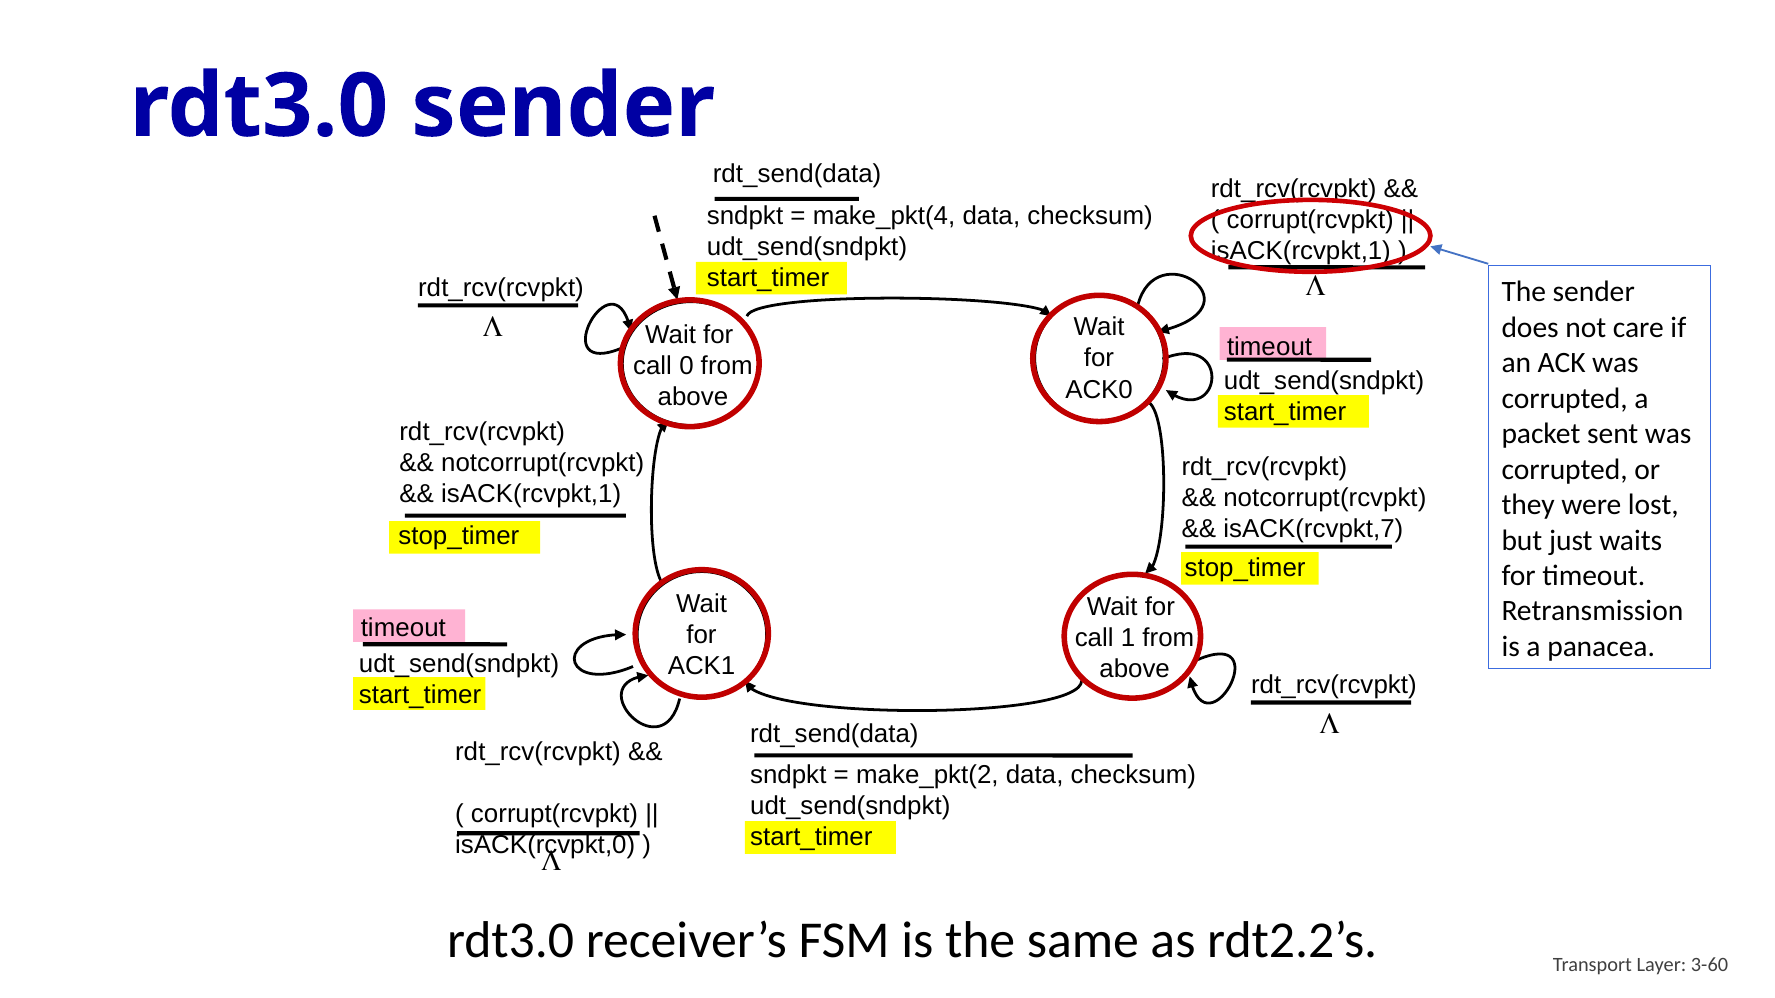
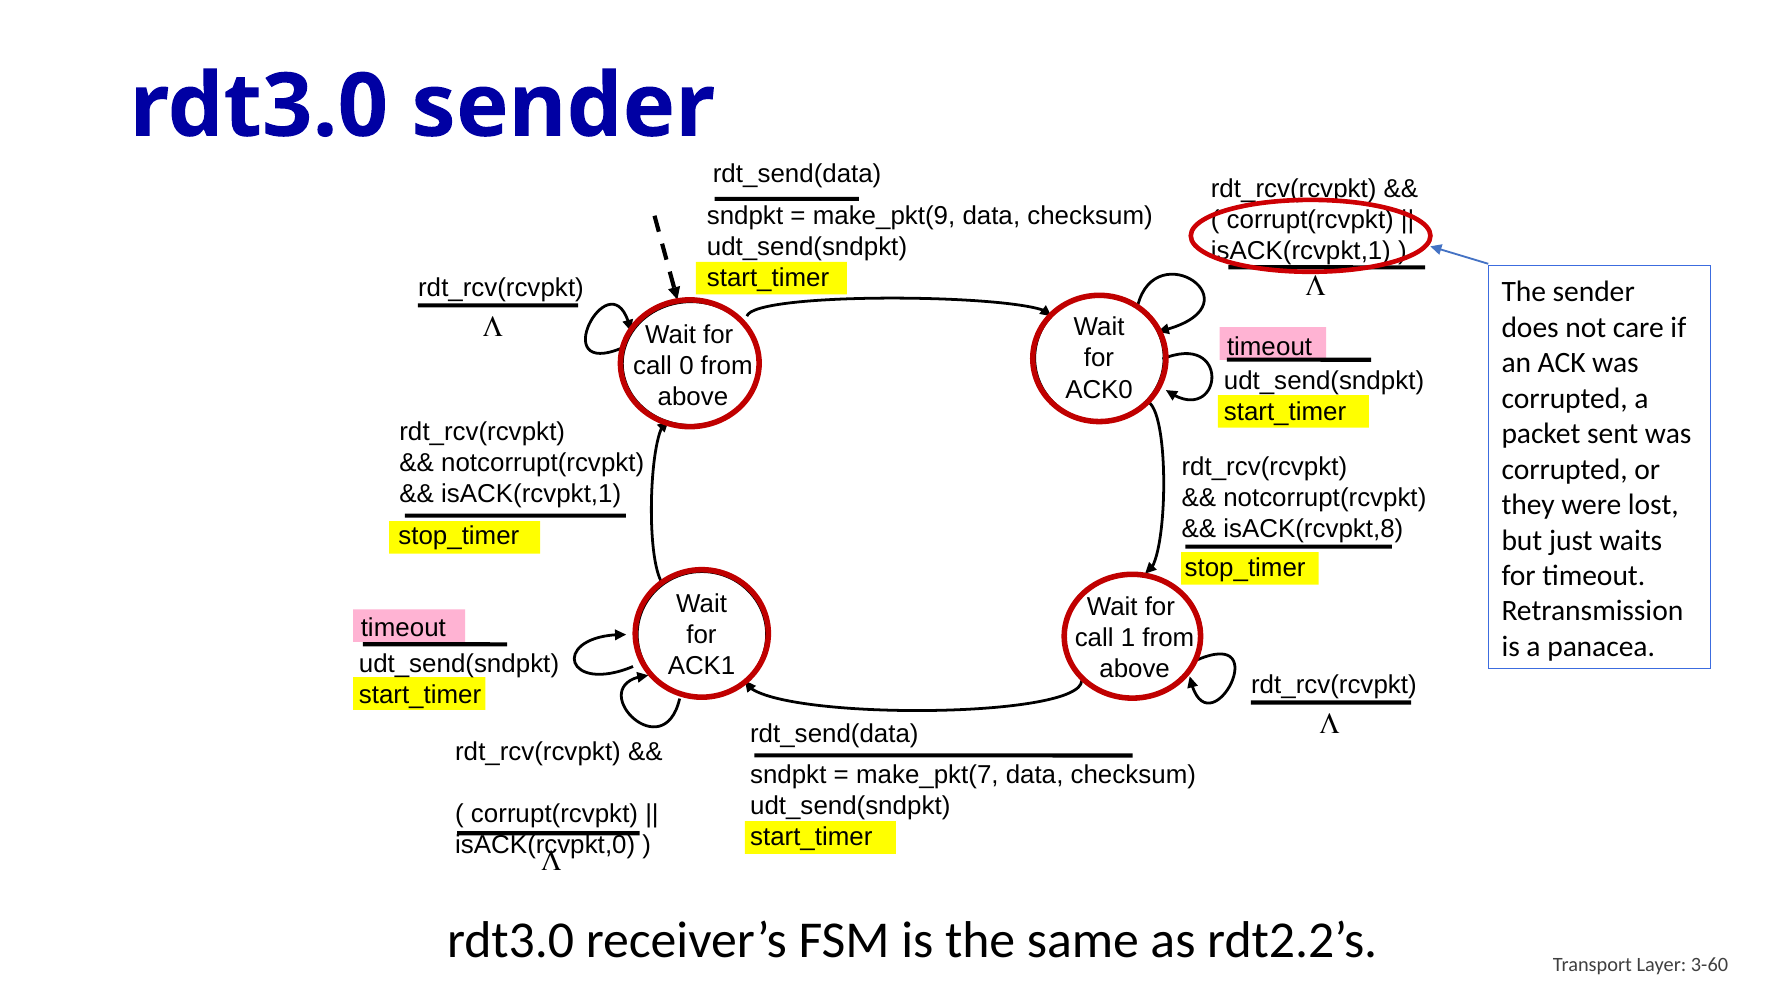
make_pkt(4: make_pkt(4 -> make_pkt(9 (884, 216)
isACK(rcvpkt,7: isACK(rcvpkt,7 -> isACK(rcvpkt,8 (1313, 529)
make_pkt(2: make_pkt(2 -> make_pkt(7 (927, 775)
